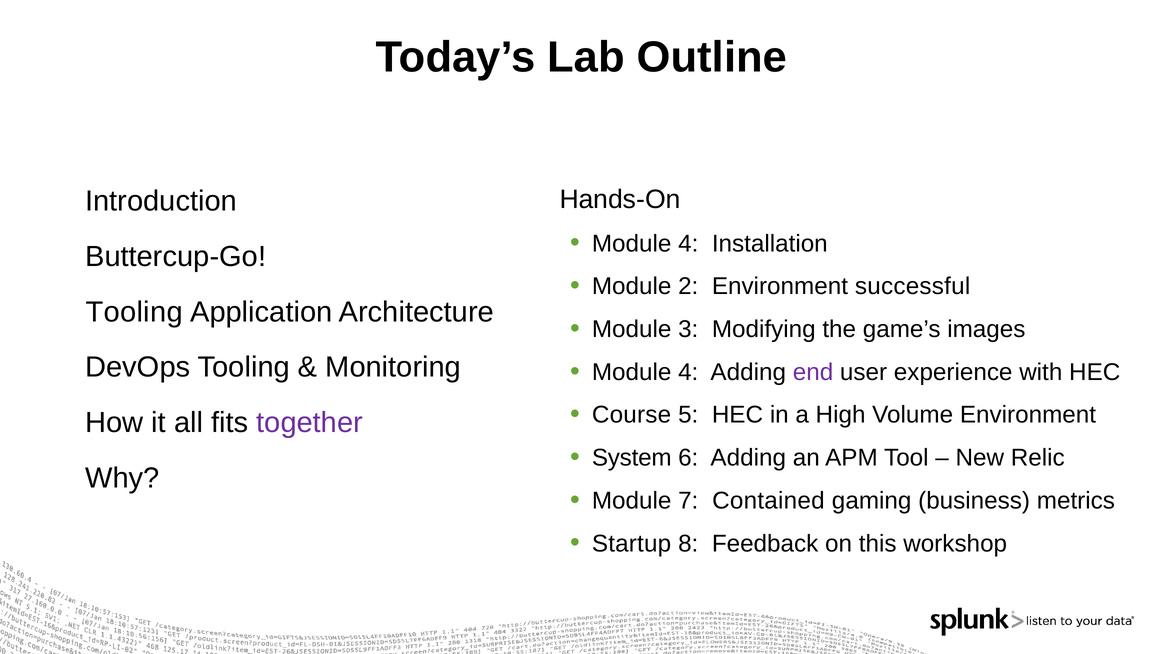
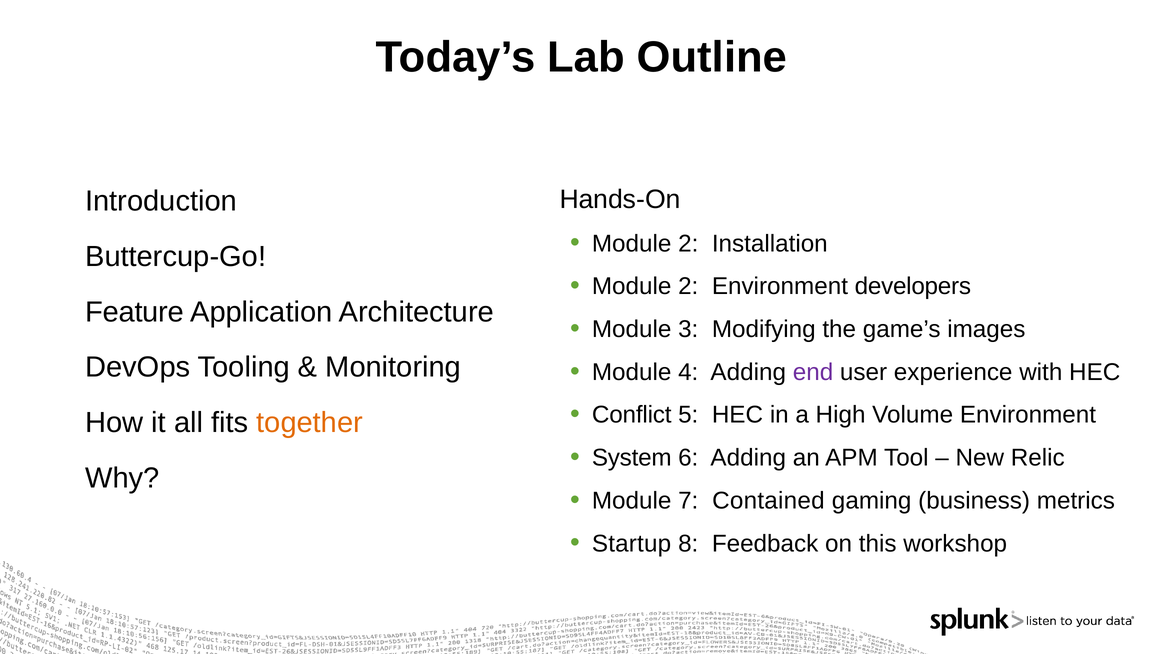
4: 4 -> 2 (688, 244)
successful: successful -> developers (913, 287)
Tooling: Tooling -> Feature (135, 312)
Course: Course -> Conflict (632, 415)
together colour: purple -> orange (310, 423)
